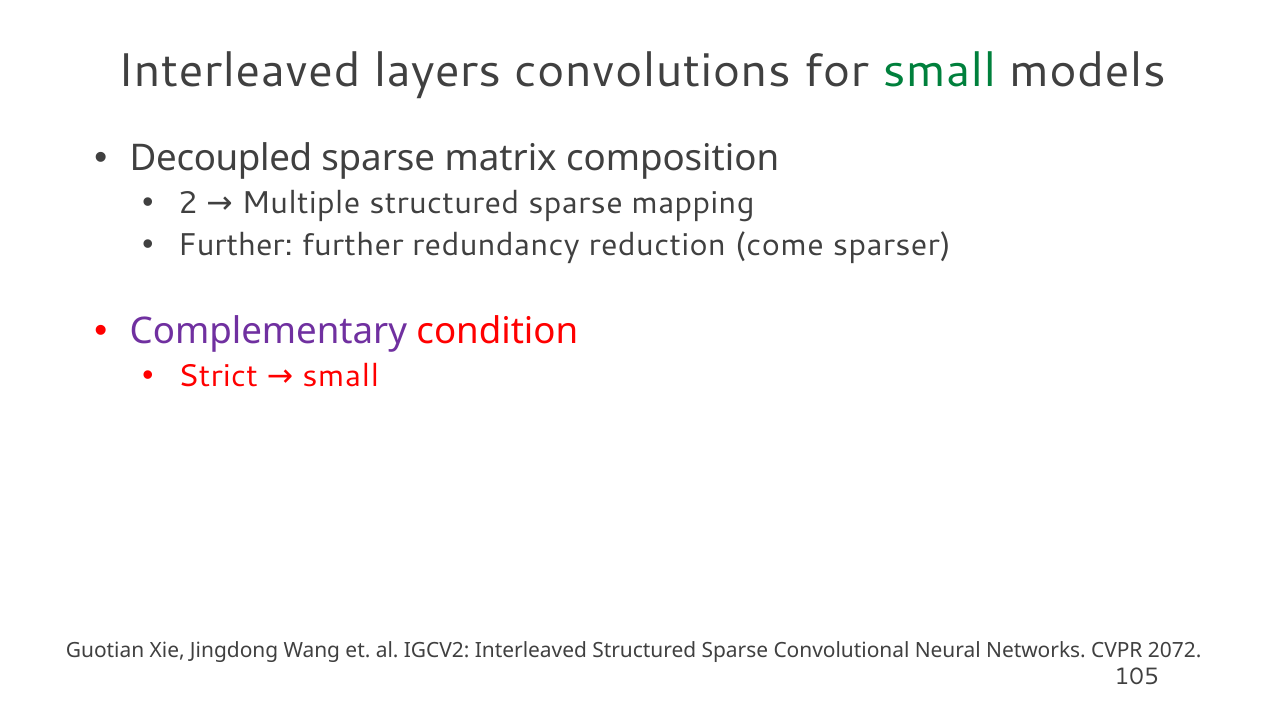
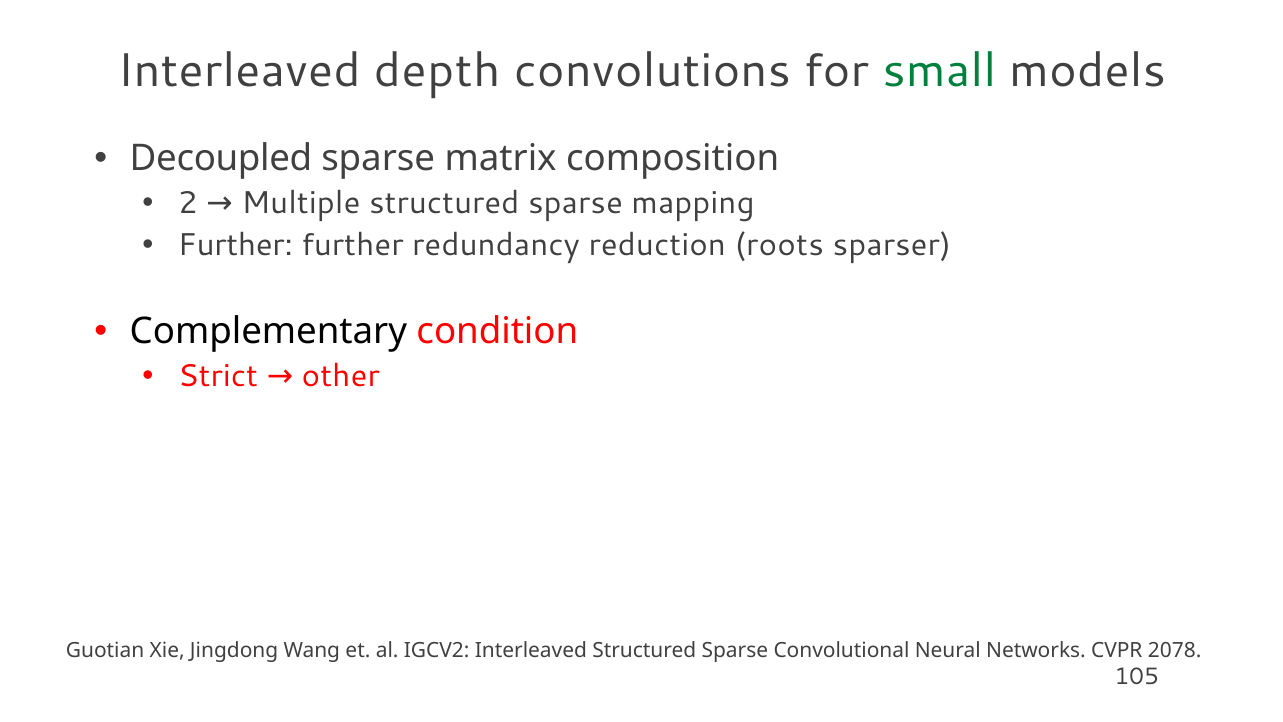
layers: layers -> depth (437, 71)
come: come -> roots (779, 245)
Complementary colour: purple -> black (268, 331)
Strict small: small -> other (341, 376)
2072: 2072 -> 2078 (1175, 651)
